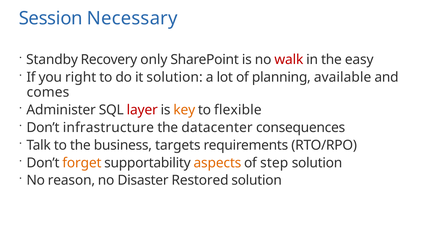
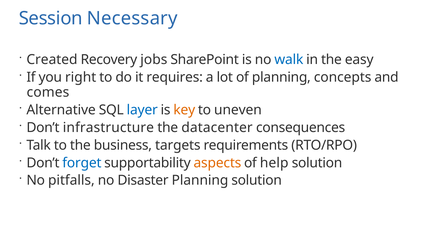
Standby: Standby -> Created (52, 60)
only: only -> jobs (154, 60)
walk colour: red -> blue (289, 60)
it solution: solution -> requires (175, 77)
available: available -> concepts (343, 77)
Administer: Administer -> Alternative (61, 110)
layer colour: red -> blue (142, 110)
flexible: flexible -> uneven (238, 110)
forget colour: orange -> blue (82, 162)
step: step -> help (274, 162)
reason: reason -> pitfalls (71, 180)
Disaster Restored: Restored -> Planning (200, 180)
